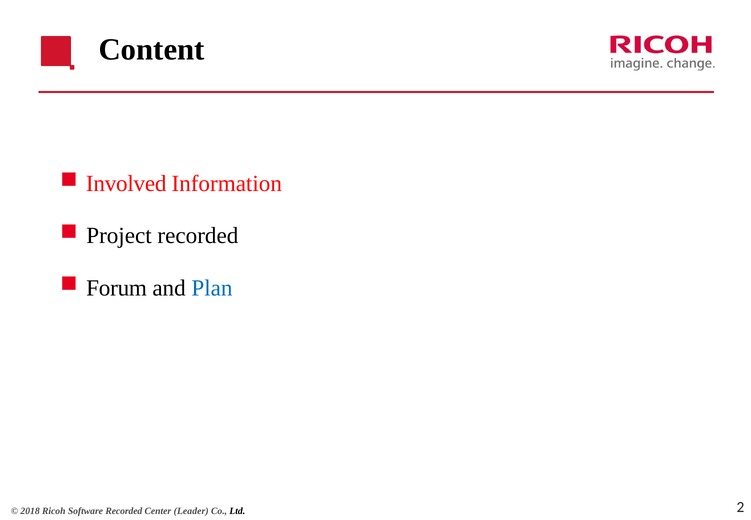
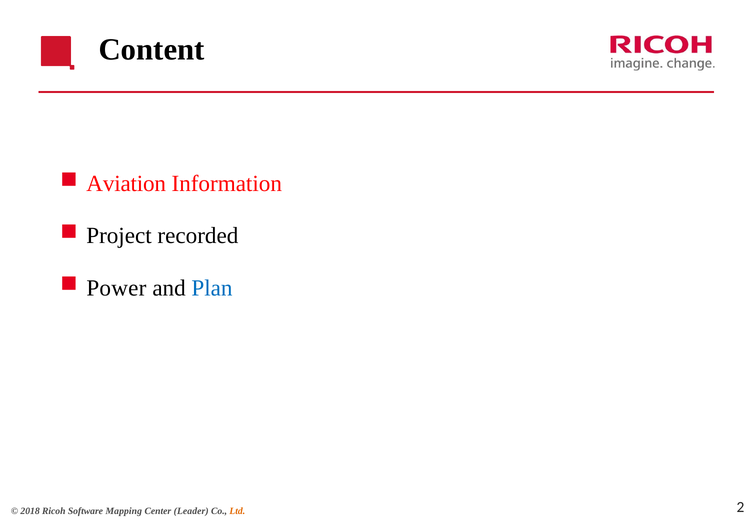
Involved: Involved -> Aviation (126, 184)
Forum: Forum -> Power (116, 288)
Software Recorded: Recorded -> Mapping (124, 511)
Ltd colour: black -> orange (237, 511)
